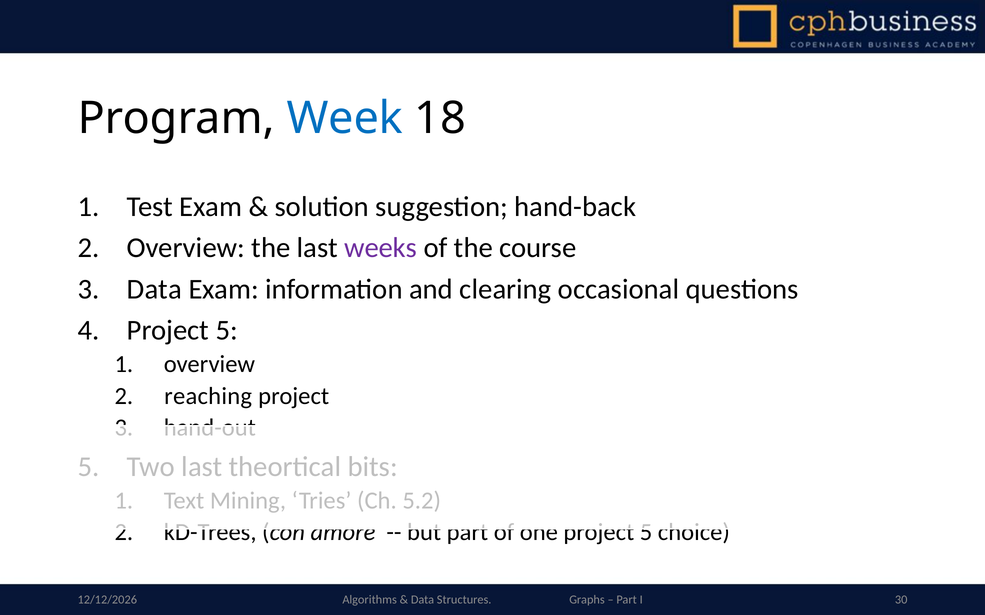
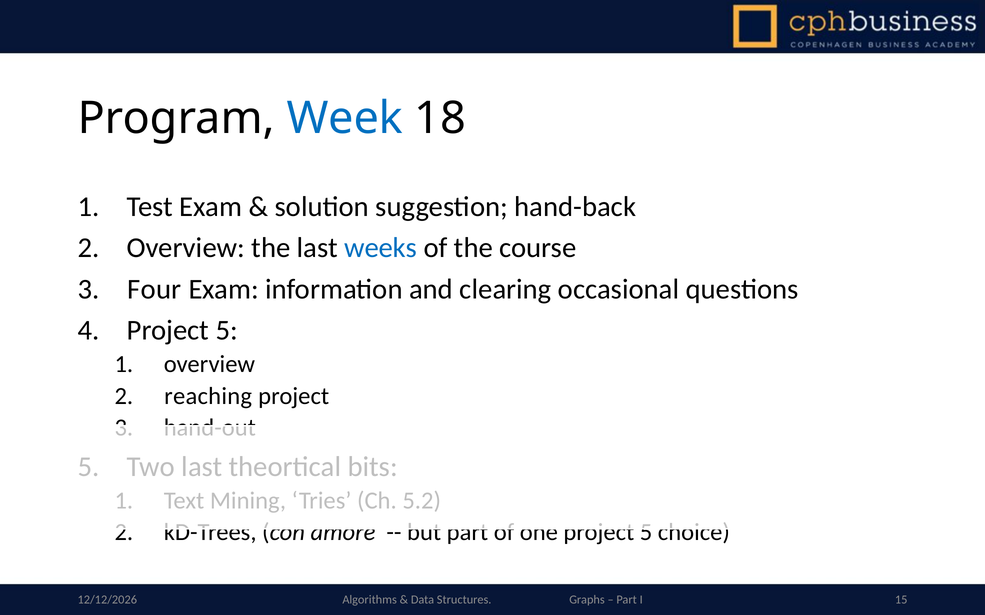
weeks colour: purple -> blue (381, 248)
Data: Data -> Four (154, 289)
30: 30 -> 15 (901, 600)
